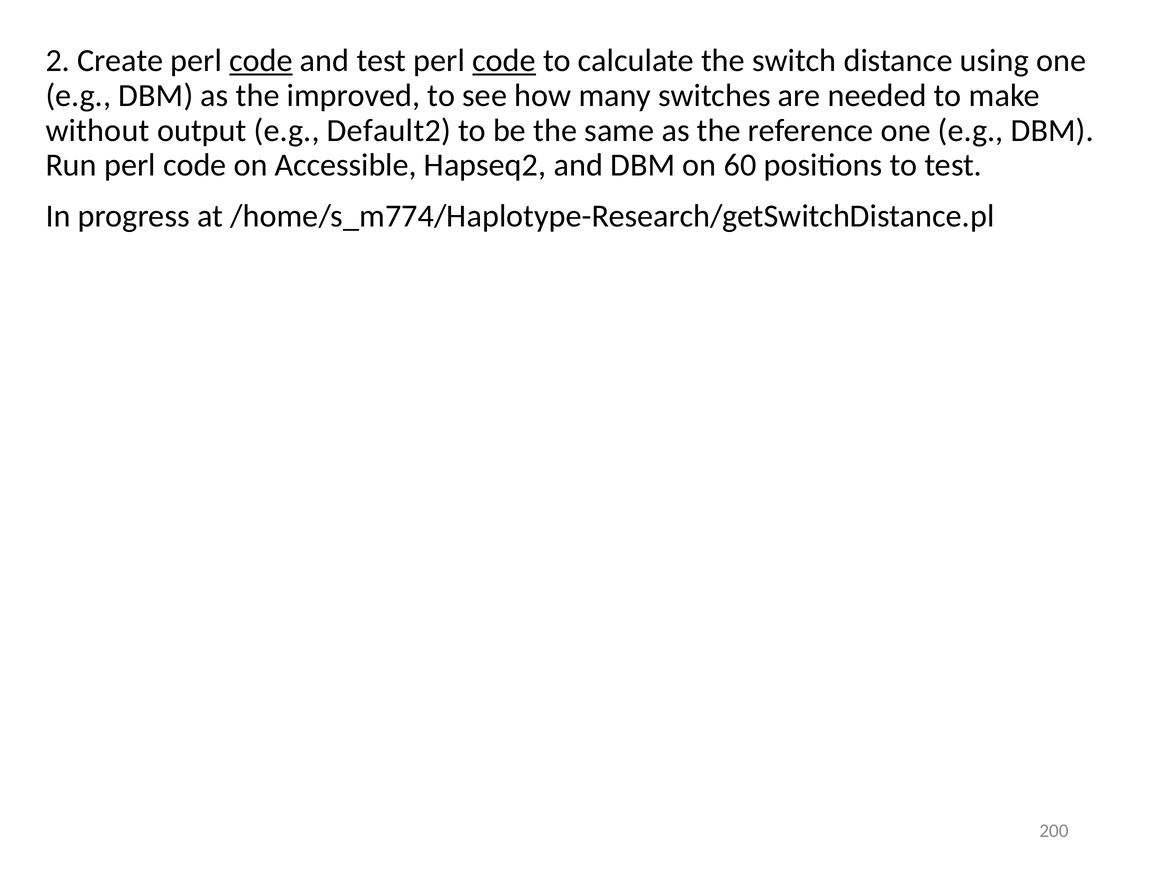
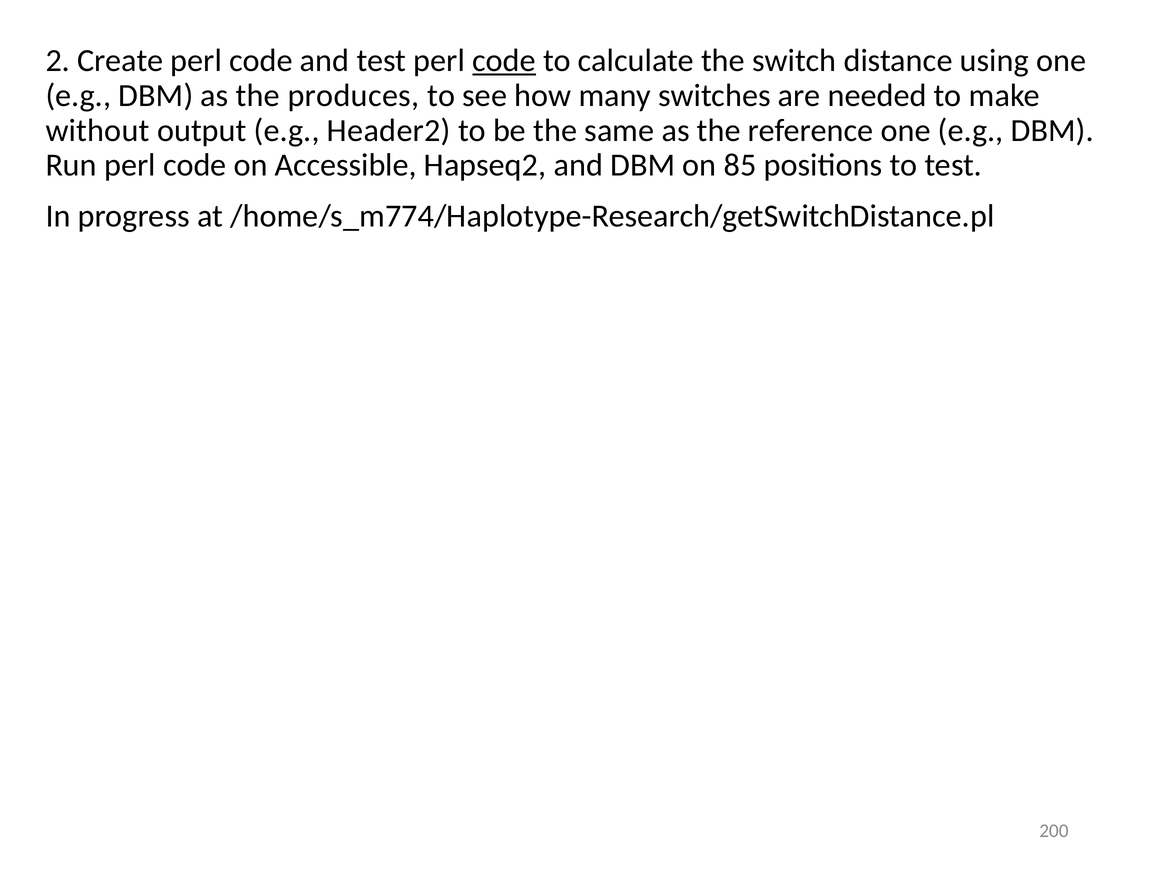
code underline: present -> none (261, 61)
improved: improved -> produces (353, 96)
Default2: Default2 -> Header2 (389, 130)
60: 60 -> 85 (740, 165)
